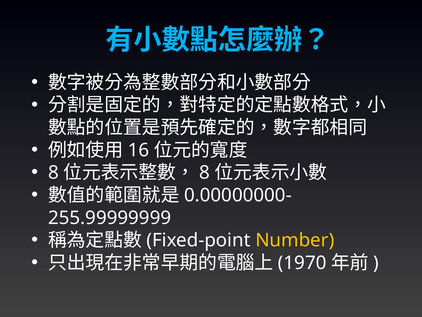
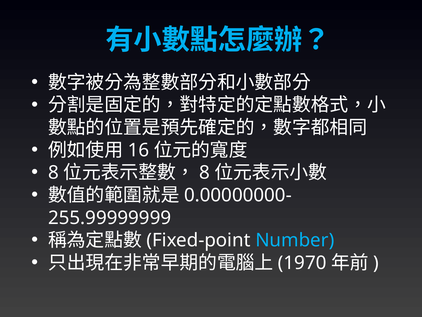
Number colour: yellow -> light blue (295, 240)
